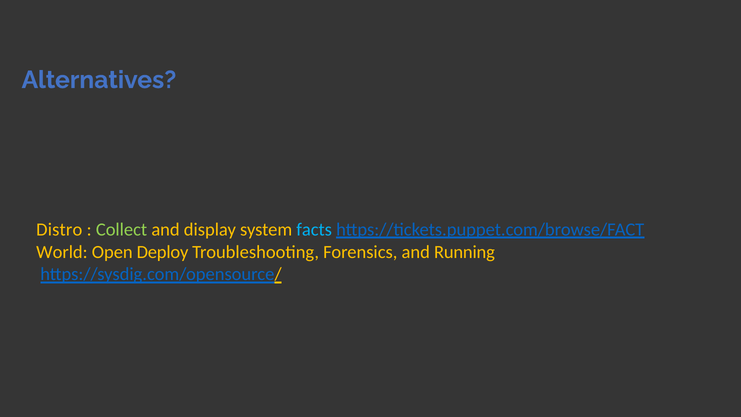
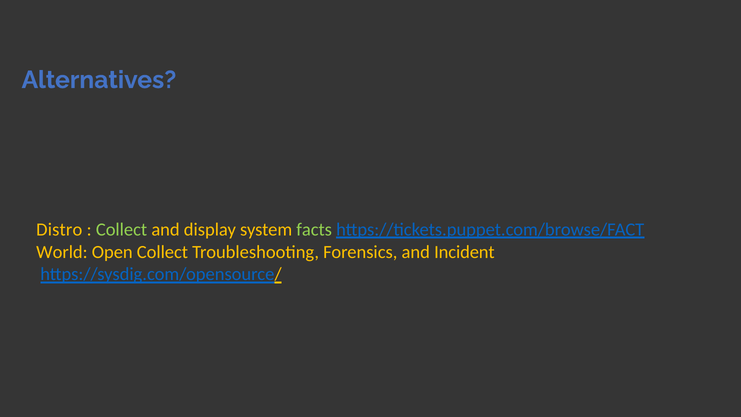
facts colour: light blue -> light green (314, 229)
Open Deploy: Deploy -> Collect (162, 252)
Running: Running -> Incident (464, 252)
